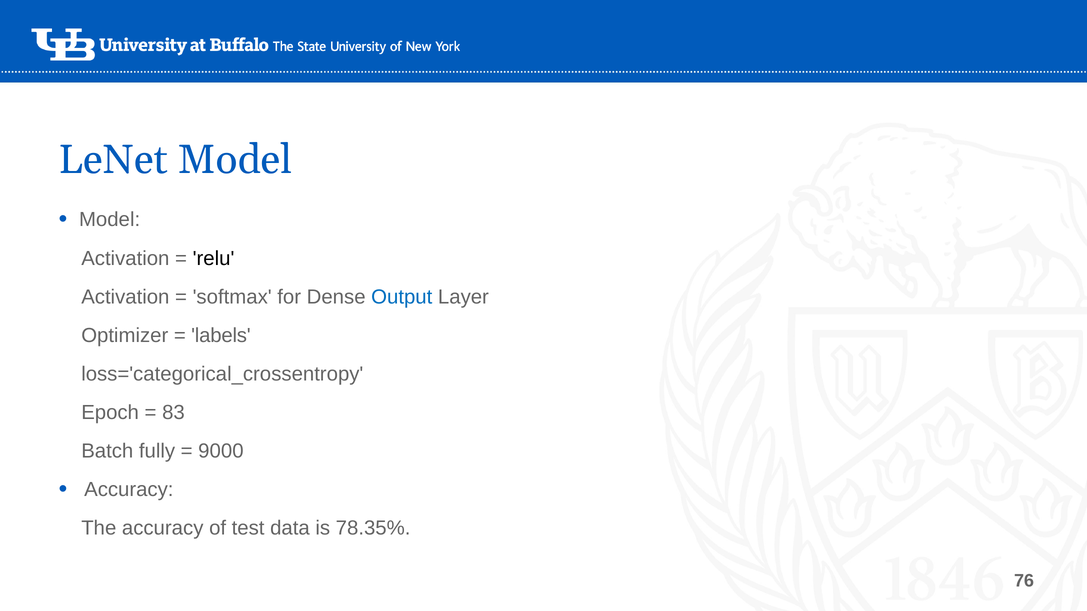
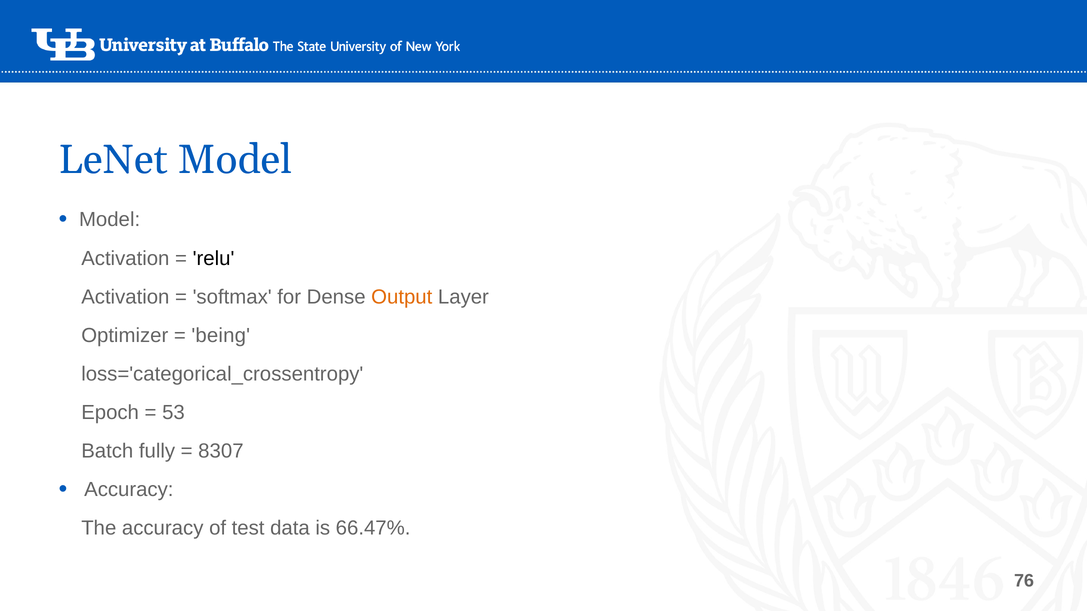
Output colour: blue -> orange (402, 297)
labels: labels -> being (221, 336)
83: 83 -> 53 (173, 413)
9000: 9000 -> 8307 (221, 451)
78.35%: 78.35% -> 66.47% (373, 529)
